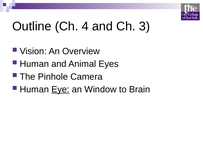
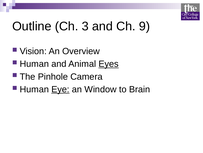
4: 4 -> 3 (85, 26)
3: 3 -> 9 (144, 26)
Eyes underline: none -> present (109, 64)
